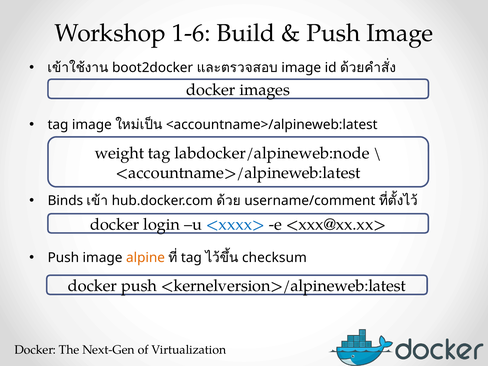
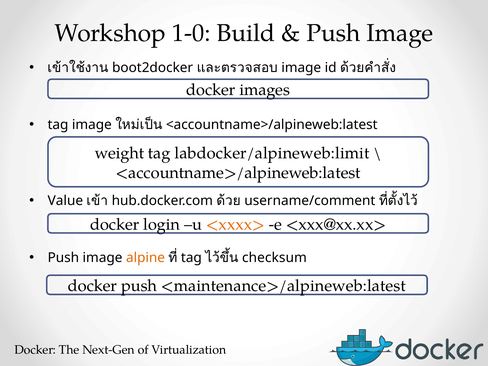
1-6: 1-6 -> 1-0 (191, 33)
labdocker/alpineweb:node: labdocker/alpineweb:node -> labdocker/alpineweb:limit (272, 153)
Binds: Binds -> Value (65, 201)
<xxxx> colour: blue -> orange (235, 224)
<kernelversion>/alpineweb:latest: <kernelversion>/alpineweb:latest -> <maintenance>/alpineweb:latest (283, 286)
